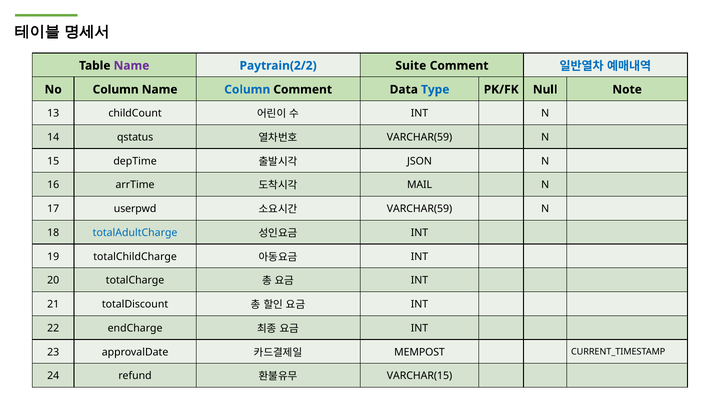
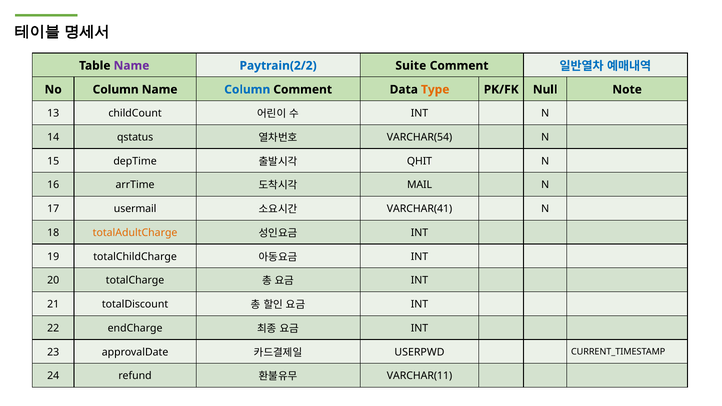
Type colour: blue -> orange (435, 90)
VARCHAR(59: VARCHAR(59 -> VARCHAR(54 (419, 137)
JSON: JSON -> QHIT (420, 161)
userpwd: userpwd -> usermail (135, 209)
VARCHAR(59: VARCHAR(59 -> VARCHAR(41 (419, 209)
totalAdultCharge colour: blue -> orange (135, 233)
MEMPOST: MEMPOST -> USERPWD (419, 352)
VARCHAR(15: VARCHAR(15 -> VARCHAR(11 (419, 376)
